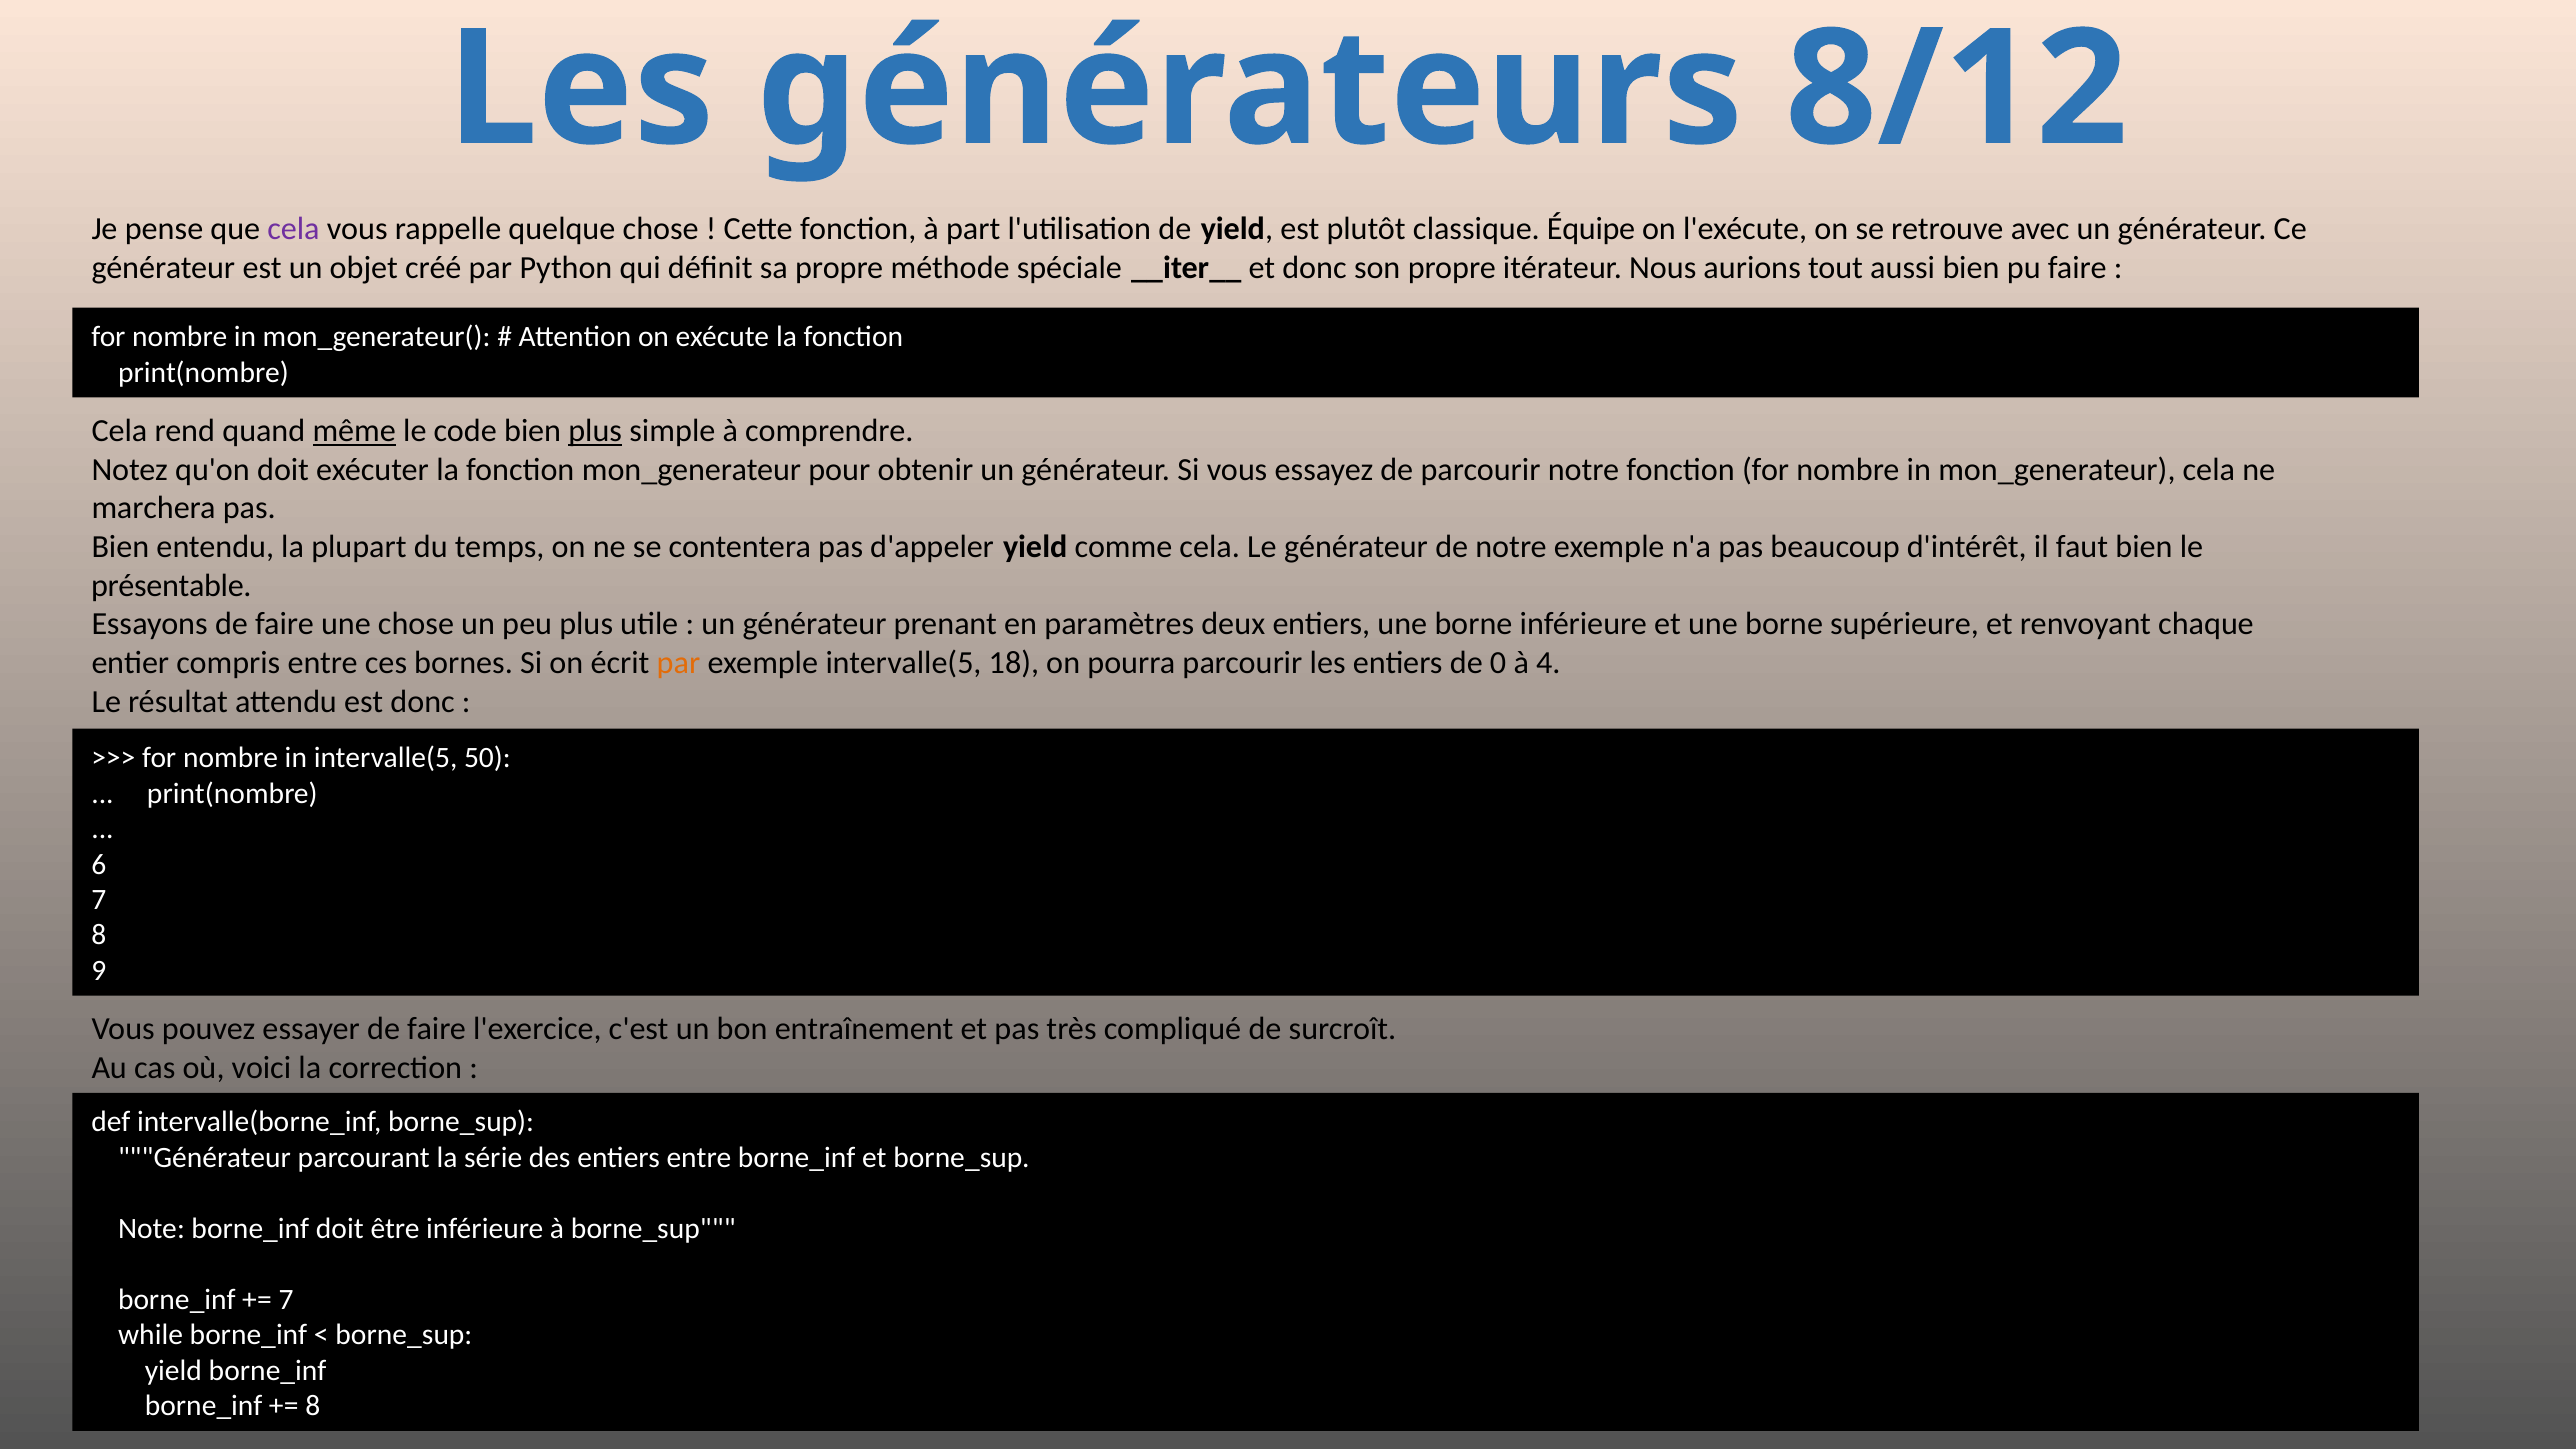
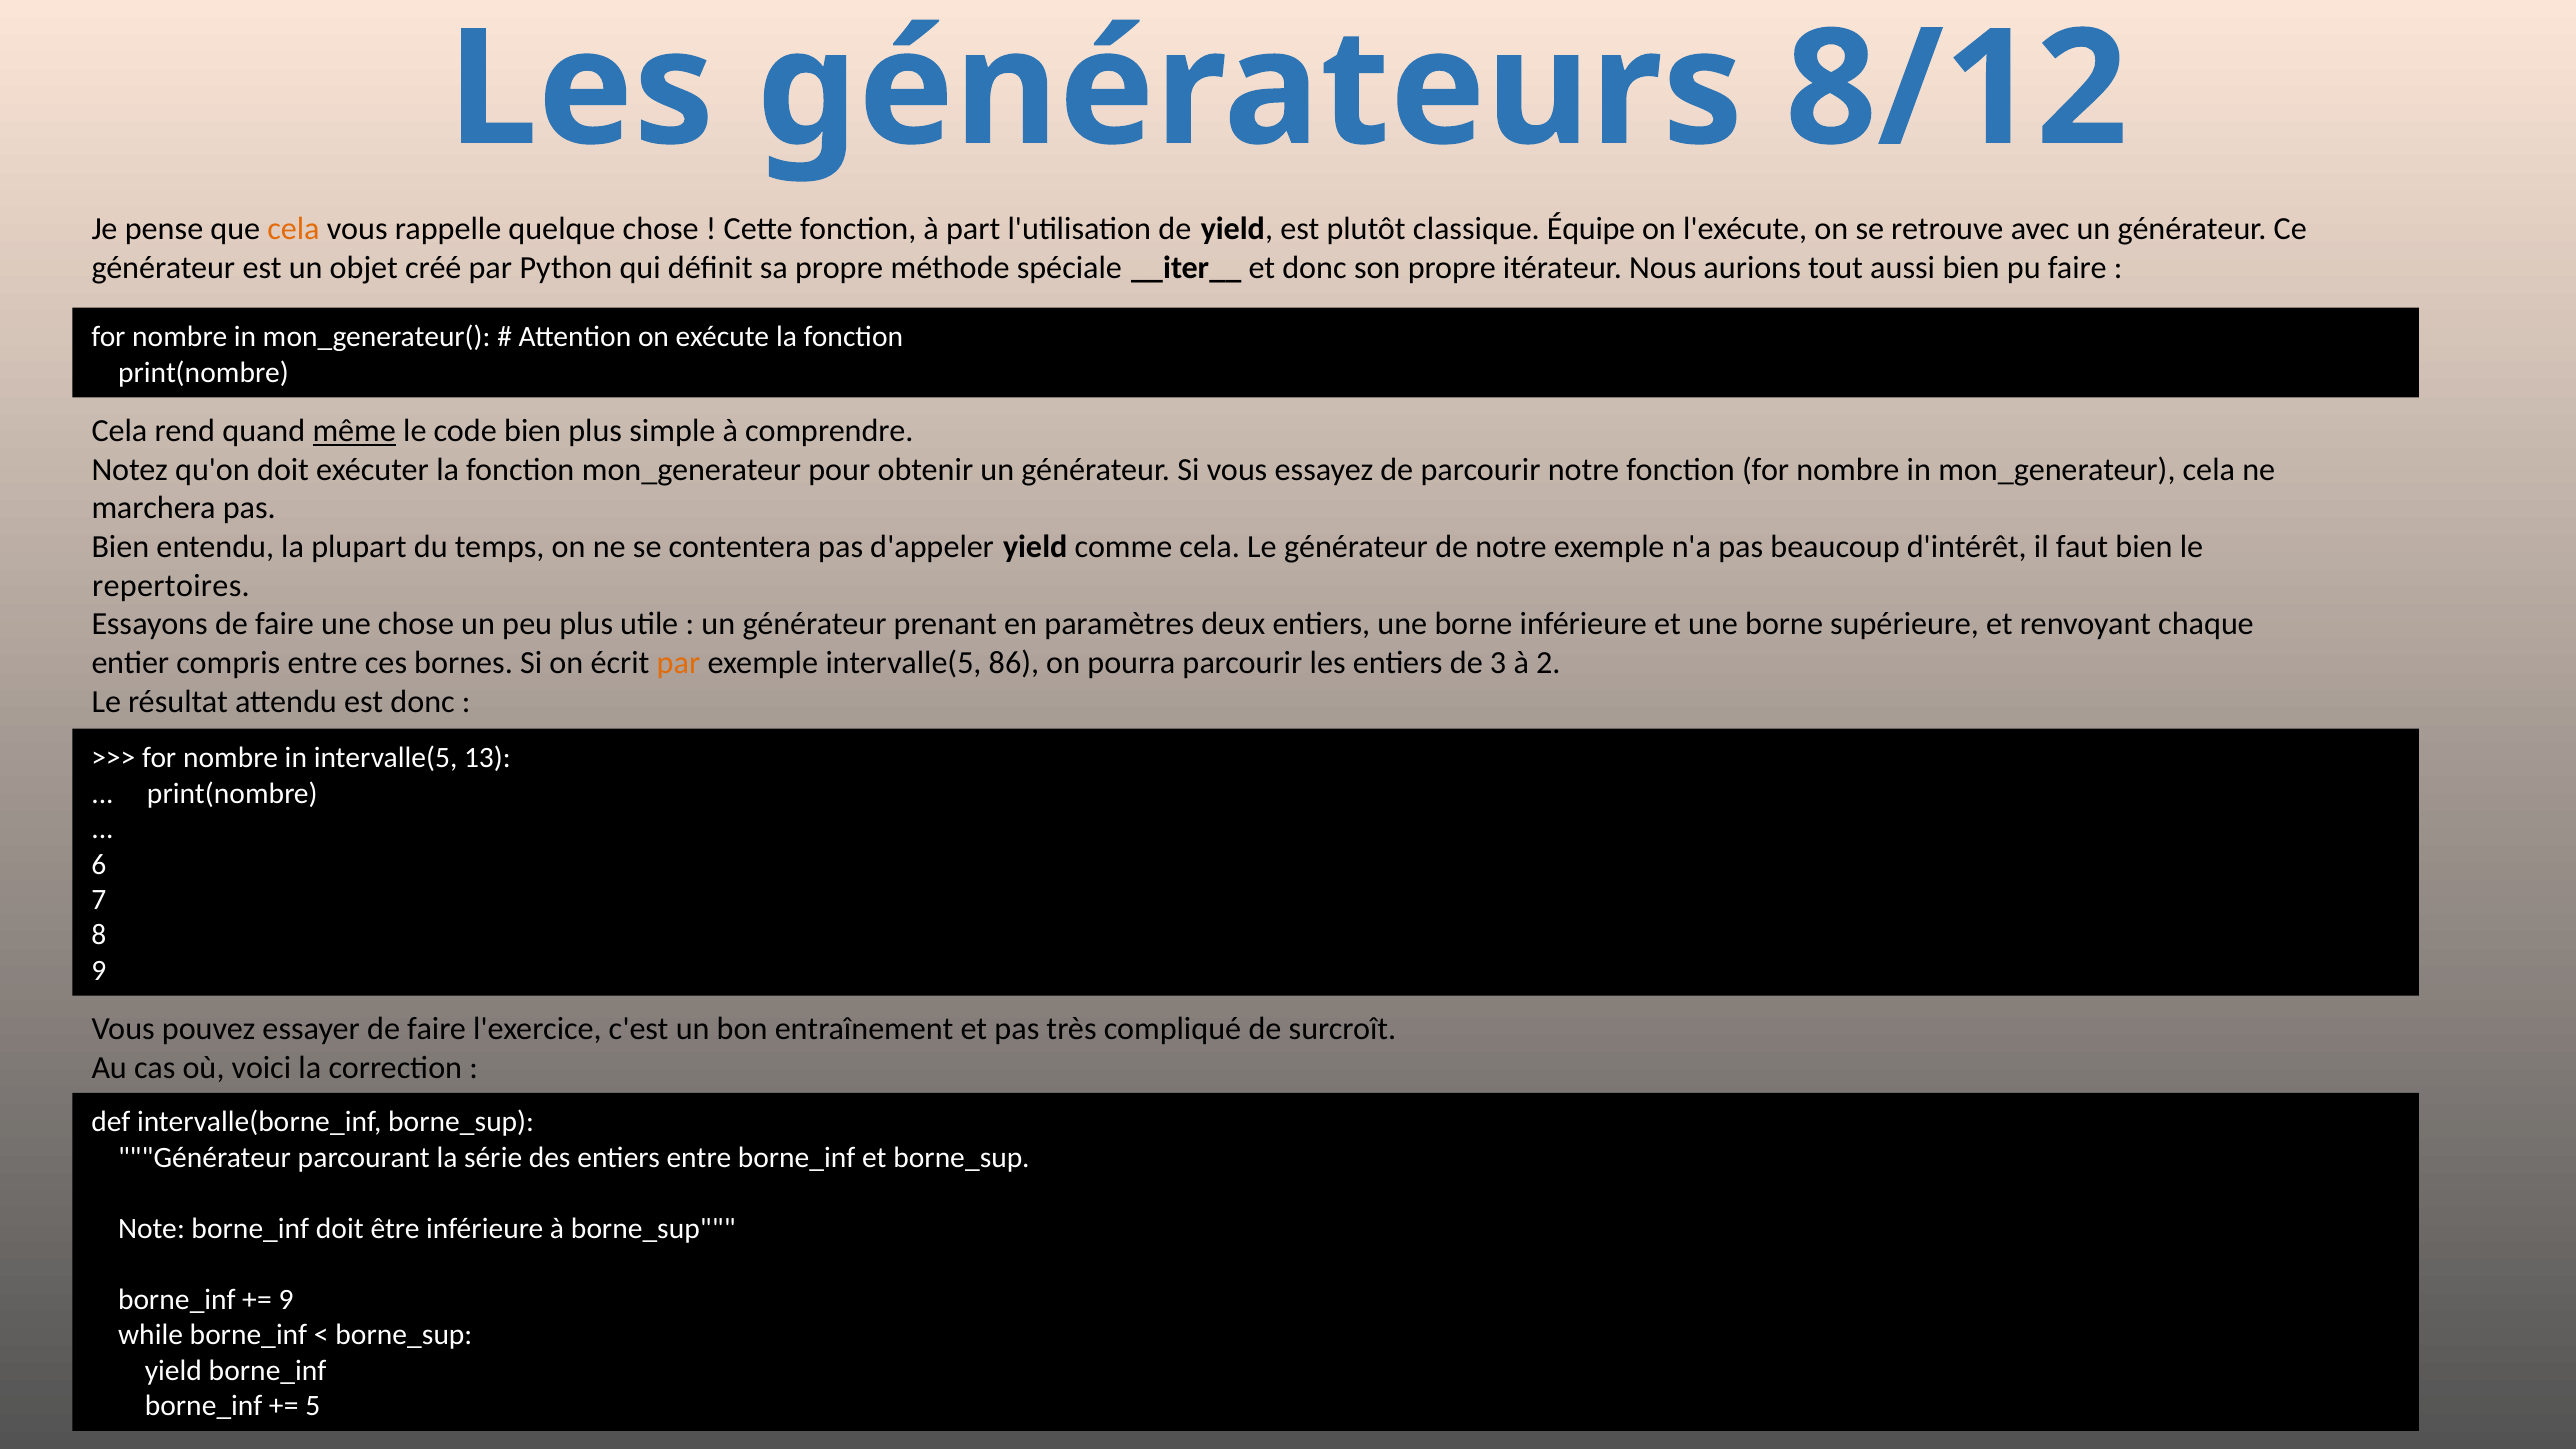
cela colour: purple -> orange (293, 229)
plus underline: present -> none (595, 431)
présentable: présentable -> repertoires (171, 586)
18: 18 -> 86 (1014, 663)
0: 0 -> 3 (1498, 663)
4: 4 -> 2 (1548, 663)
50: 50 -> 13 (487, 758)
7: 7 -> 9 (286, 1299)
8: 8 -> 5 (313, 1406)
